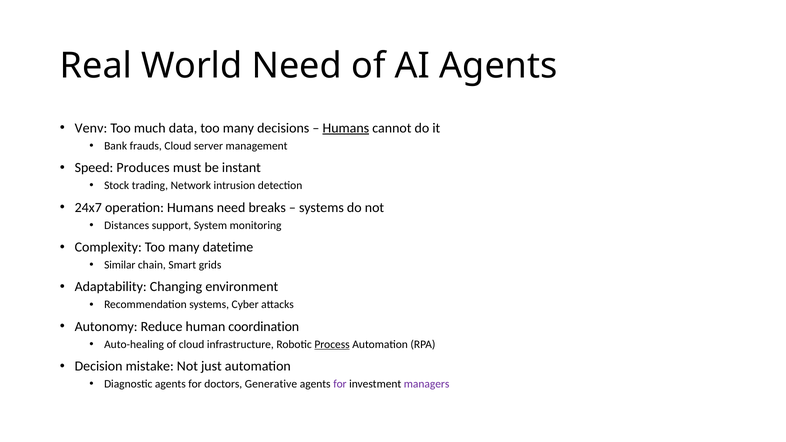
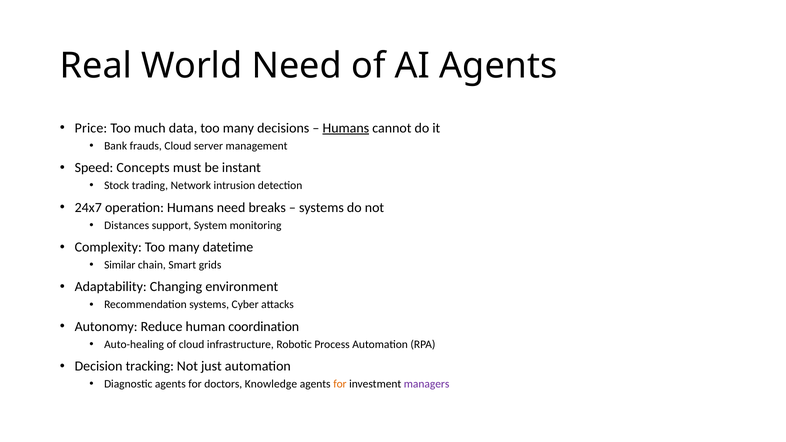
Venv: Venv -> Price (91, 128)
Produces: Produces -> Concepts (143, 168)
Process underline: present -> none (332, 344)
mistake: mistake -> tracking (150, 366)
Generative: Generative -> Knowledge (271, 384)
for colour: purple -> orange (340, 384)
